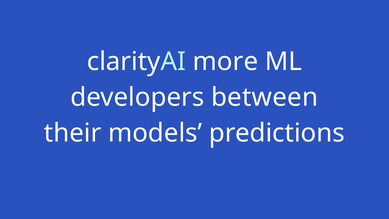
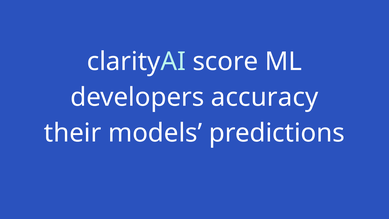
more: more -> score (225, 61)
between: between -> accuracy (265, 97)
